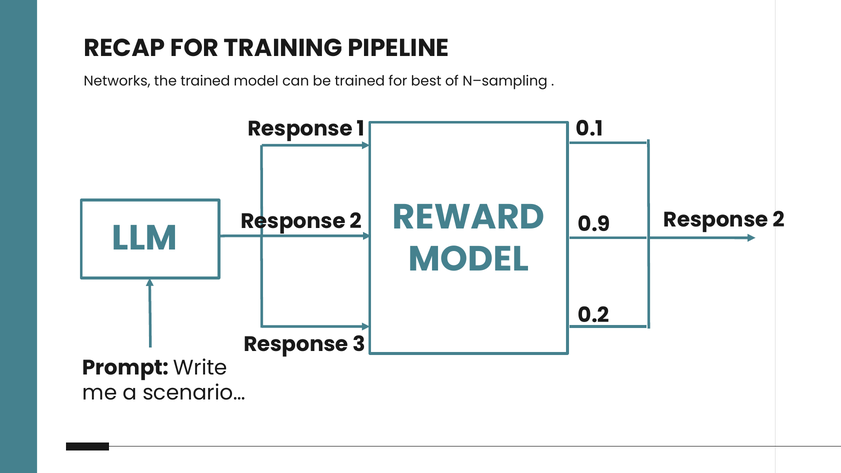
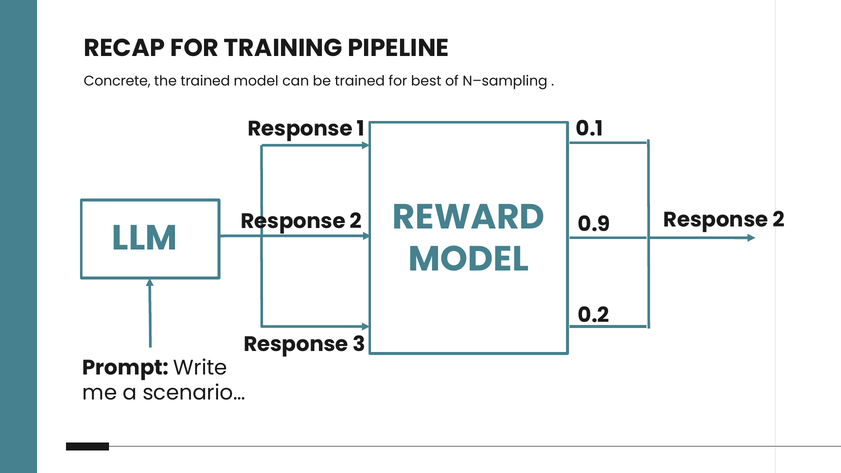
Networks: Networks -> Concrete (117, 81)
